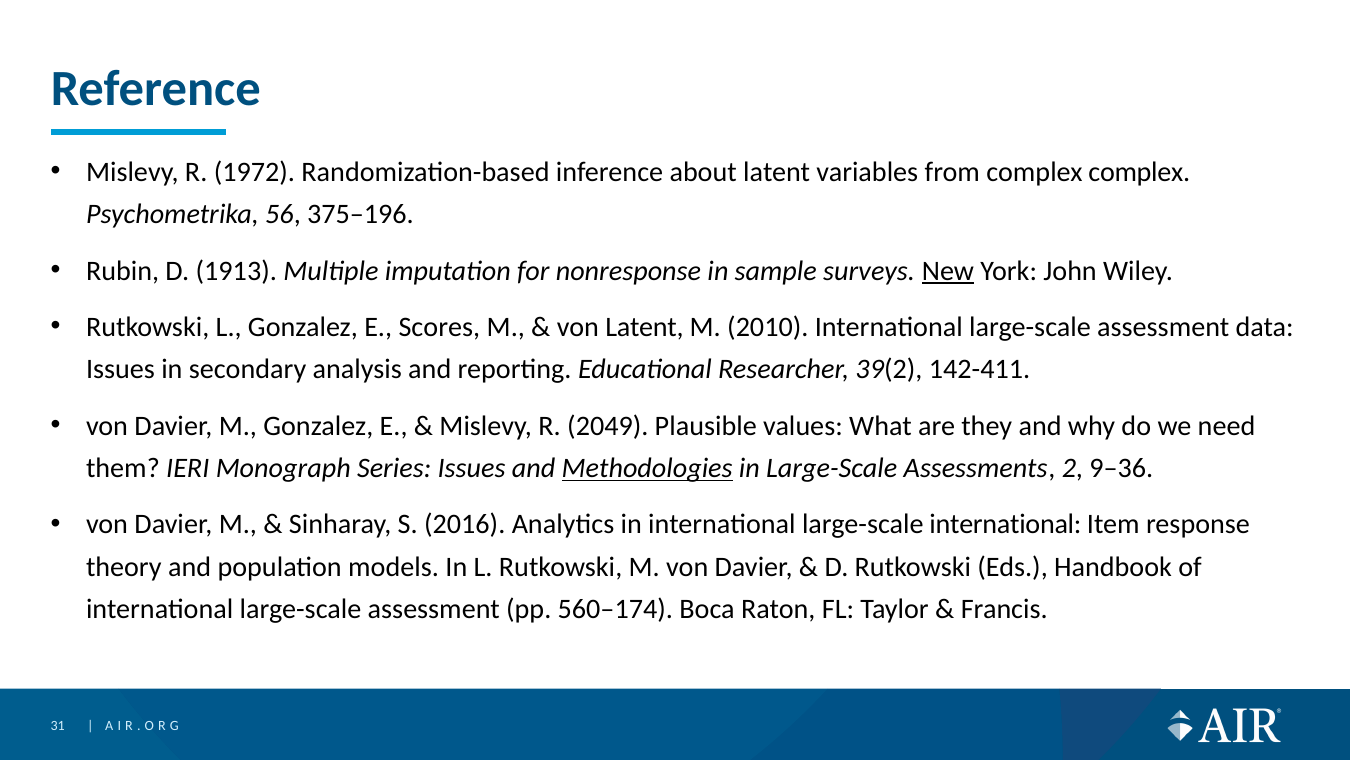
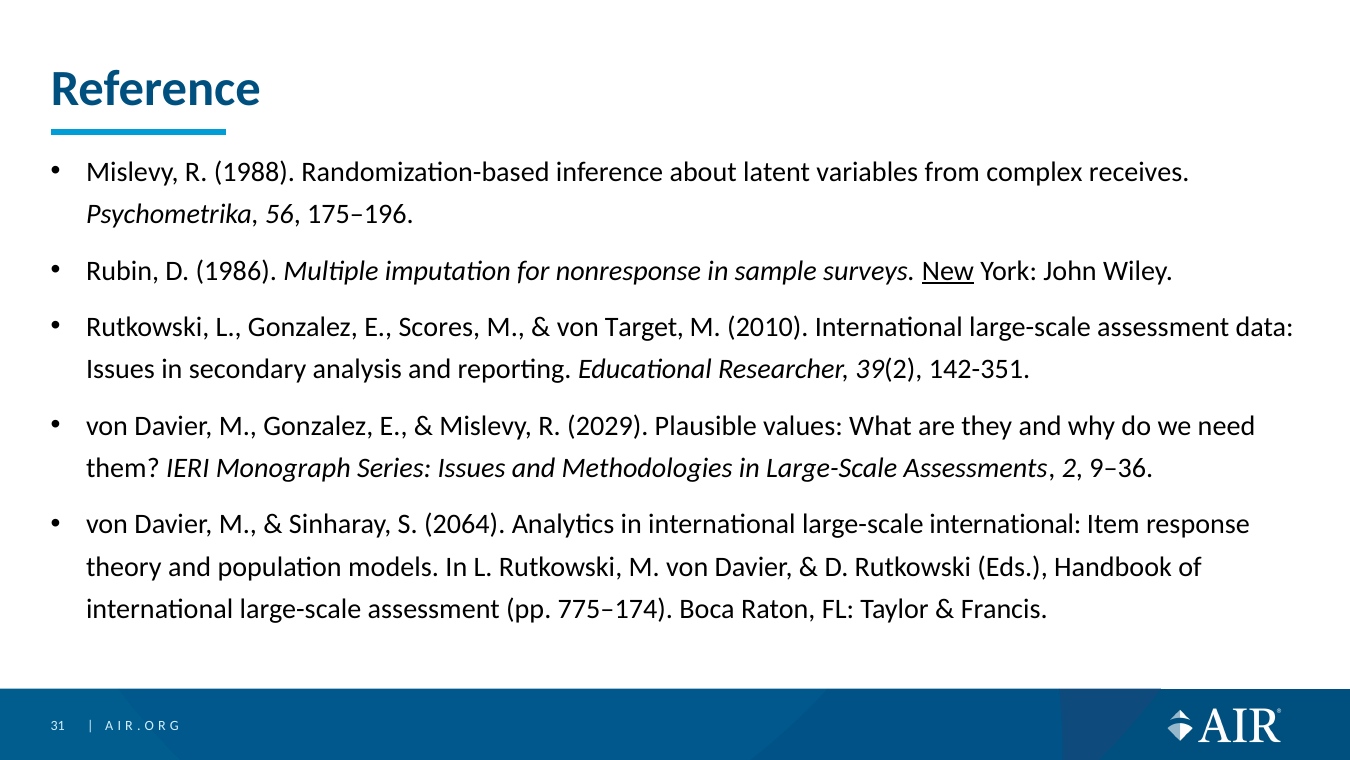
1972: 1972 -> 1988 (254, 172)
complex complex: complex -> receives (1139, 172)
375–196: 375–196 -> 175–196 (360, 214)
1913: 1913 -> 1986 (236, 271)
von Latent: Latent -> Target (644, 327)
142-411: 142-411 -> 142-351 (979, 369)
2049: 2049 -> 2029 (608, 426)
Methodologies underline: present -> none (647, 468)
2016: 2016 -> 2064 (465, 524)
560–174: 560–174 -> 775–174 (615, 609)
